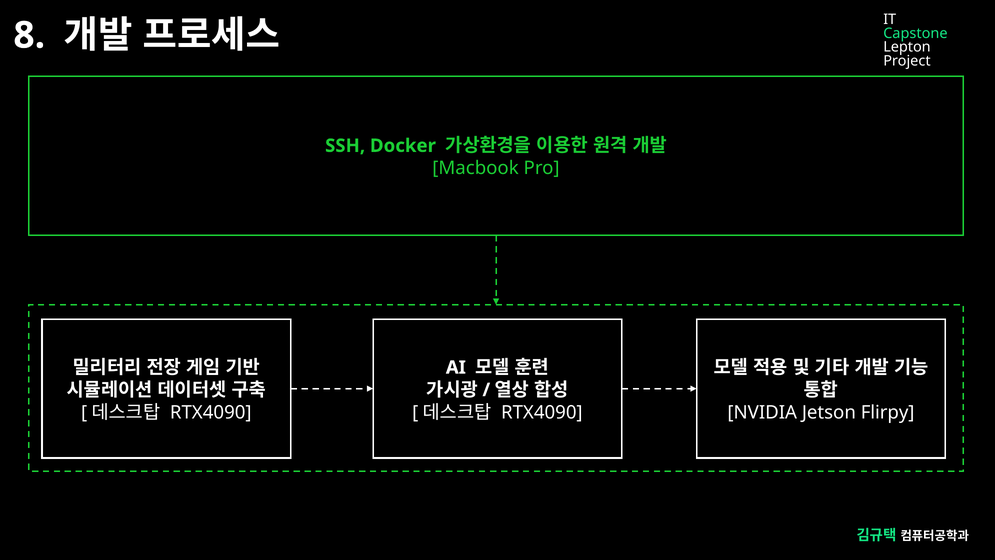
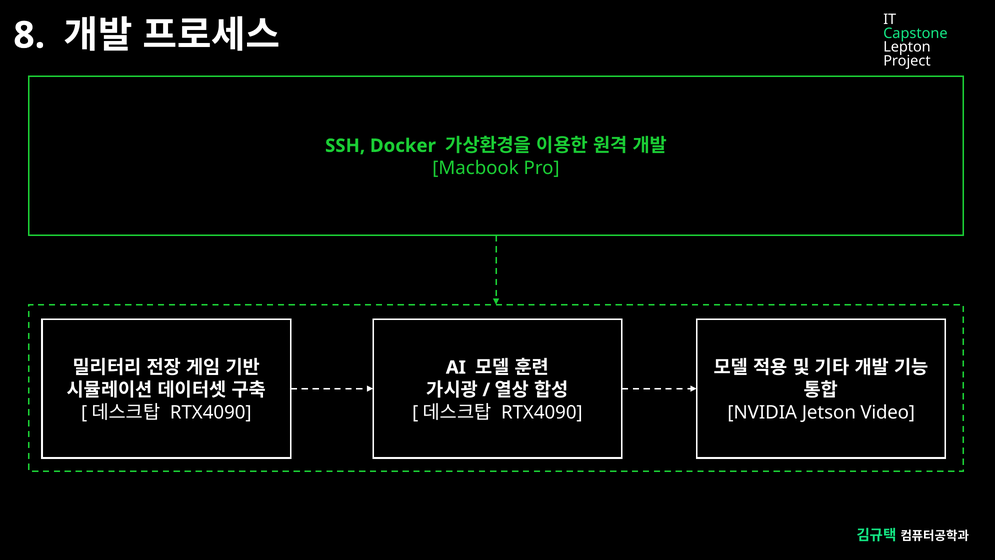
Flirpy: Flirpy -> Video (888, 412)
